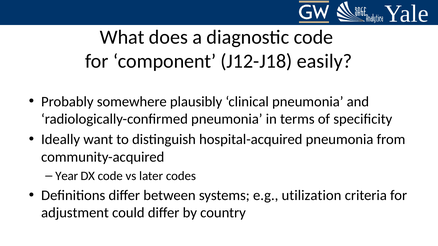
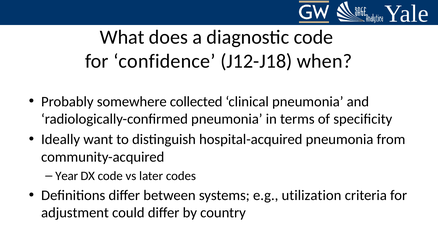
component: component -> confidence (164, 61)
easily: easily -> when (324, 61)
plausibly: plausibly -> collected (196, 102)
